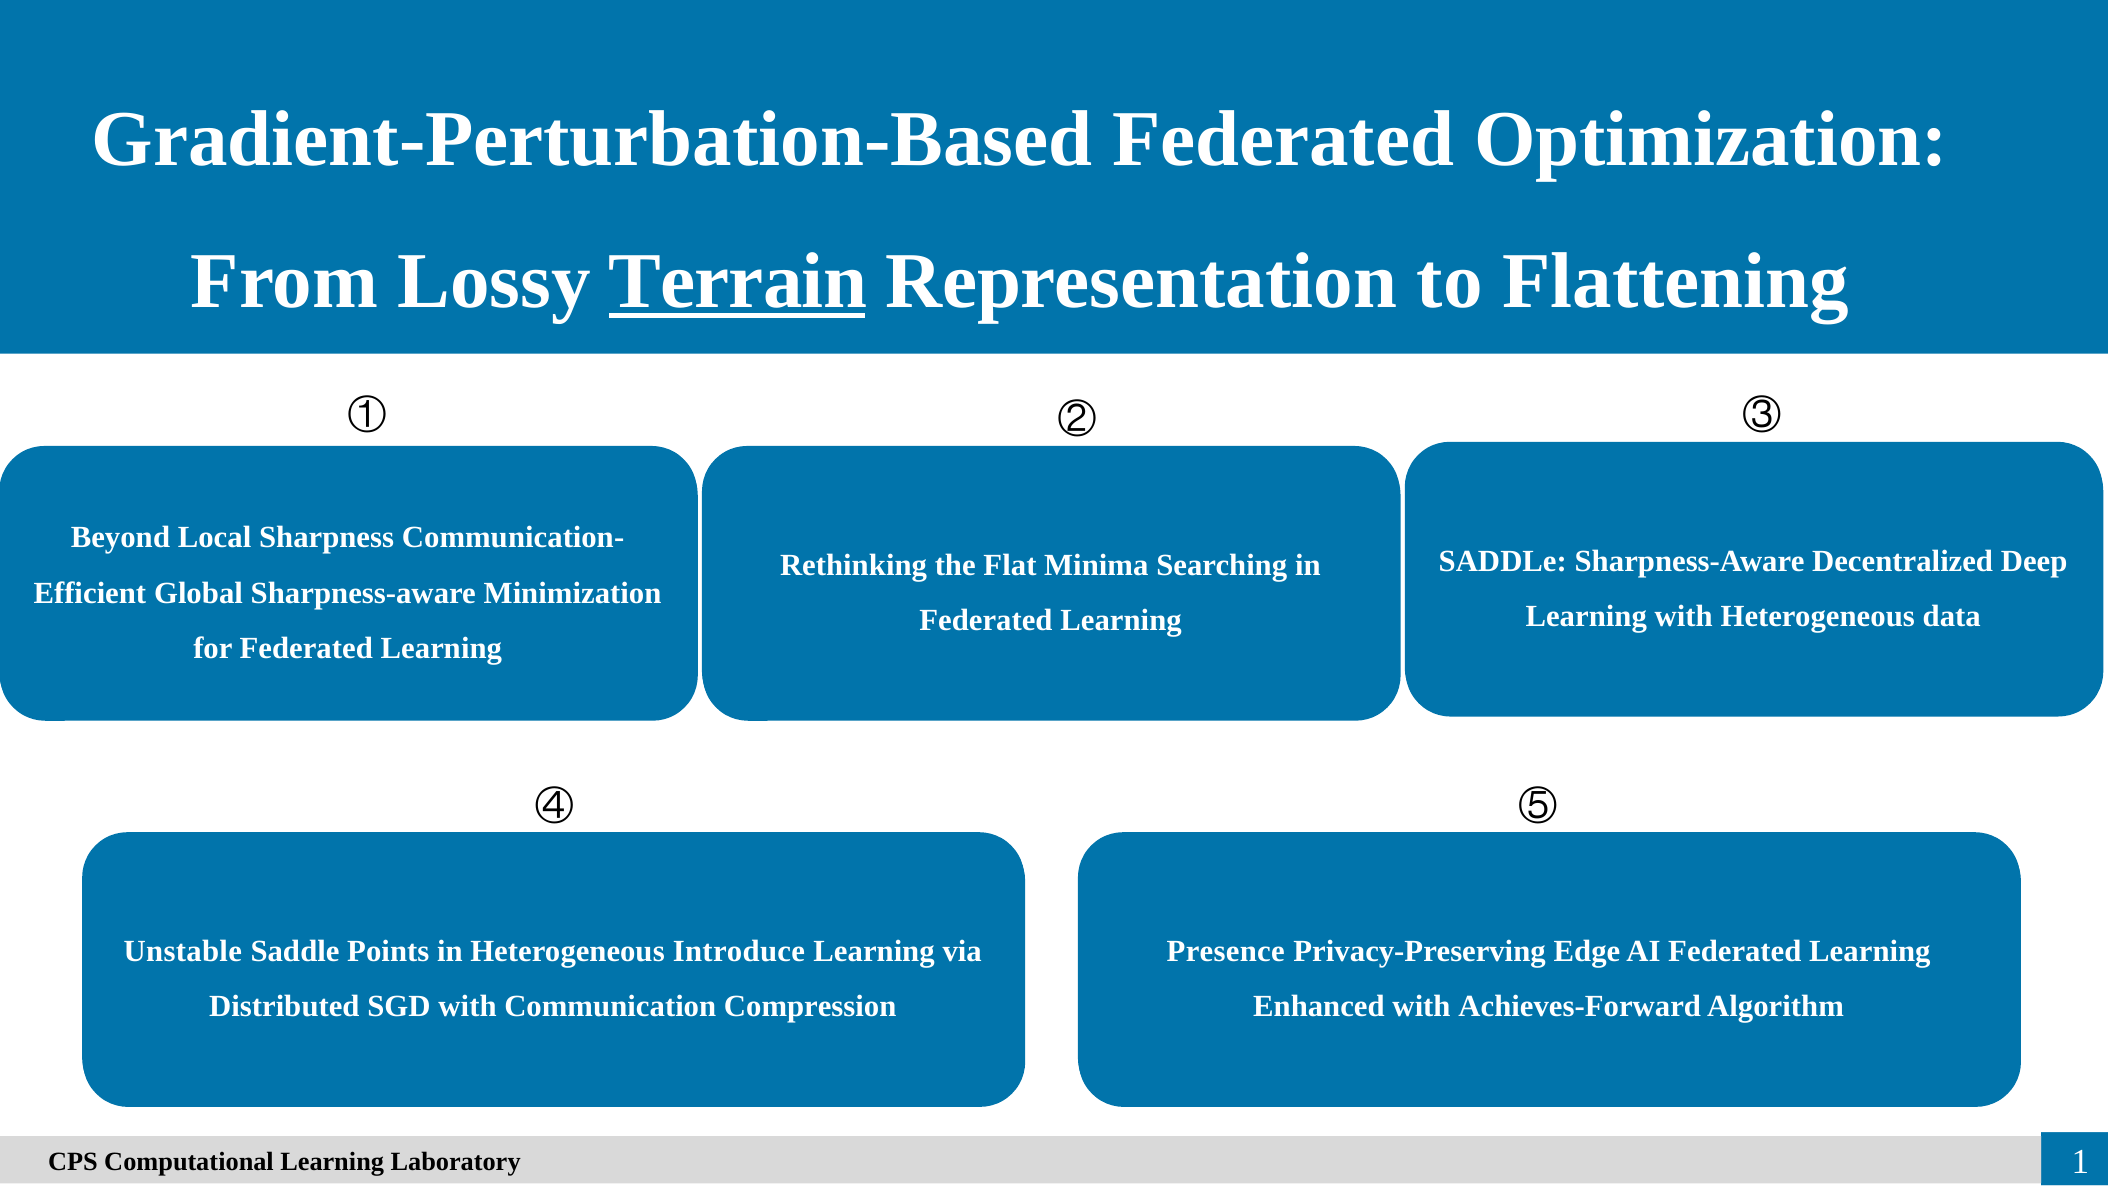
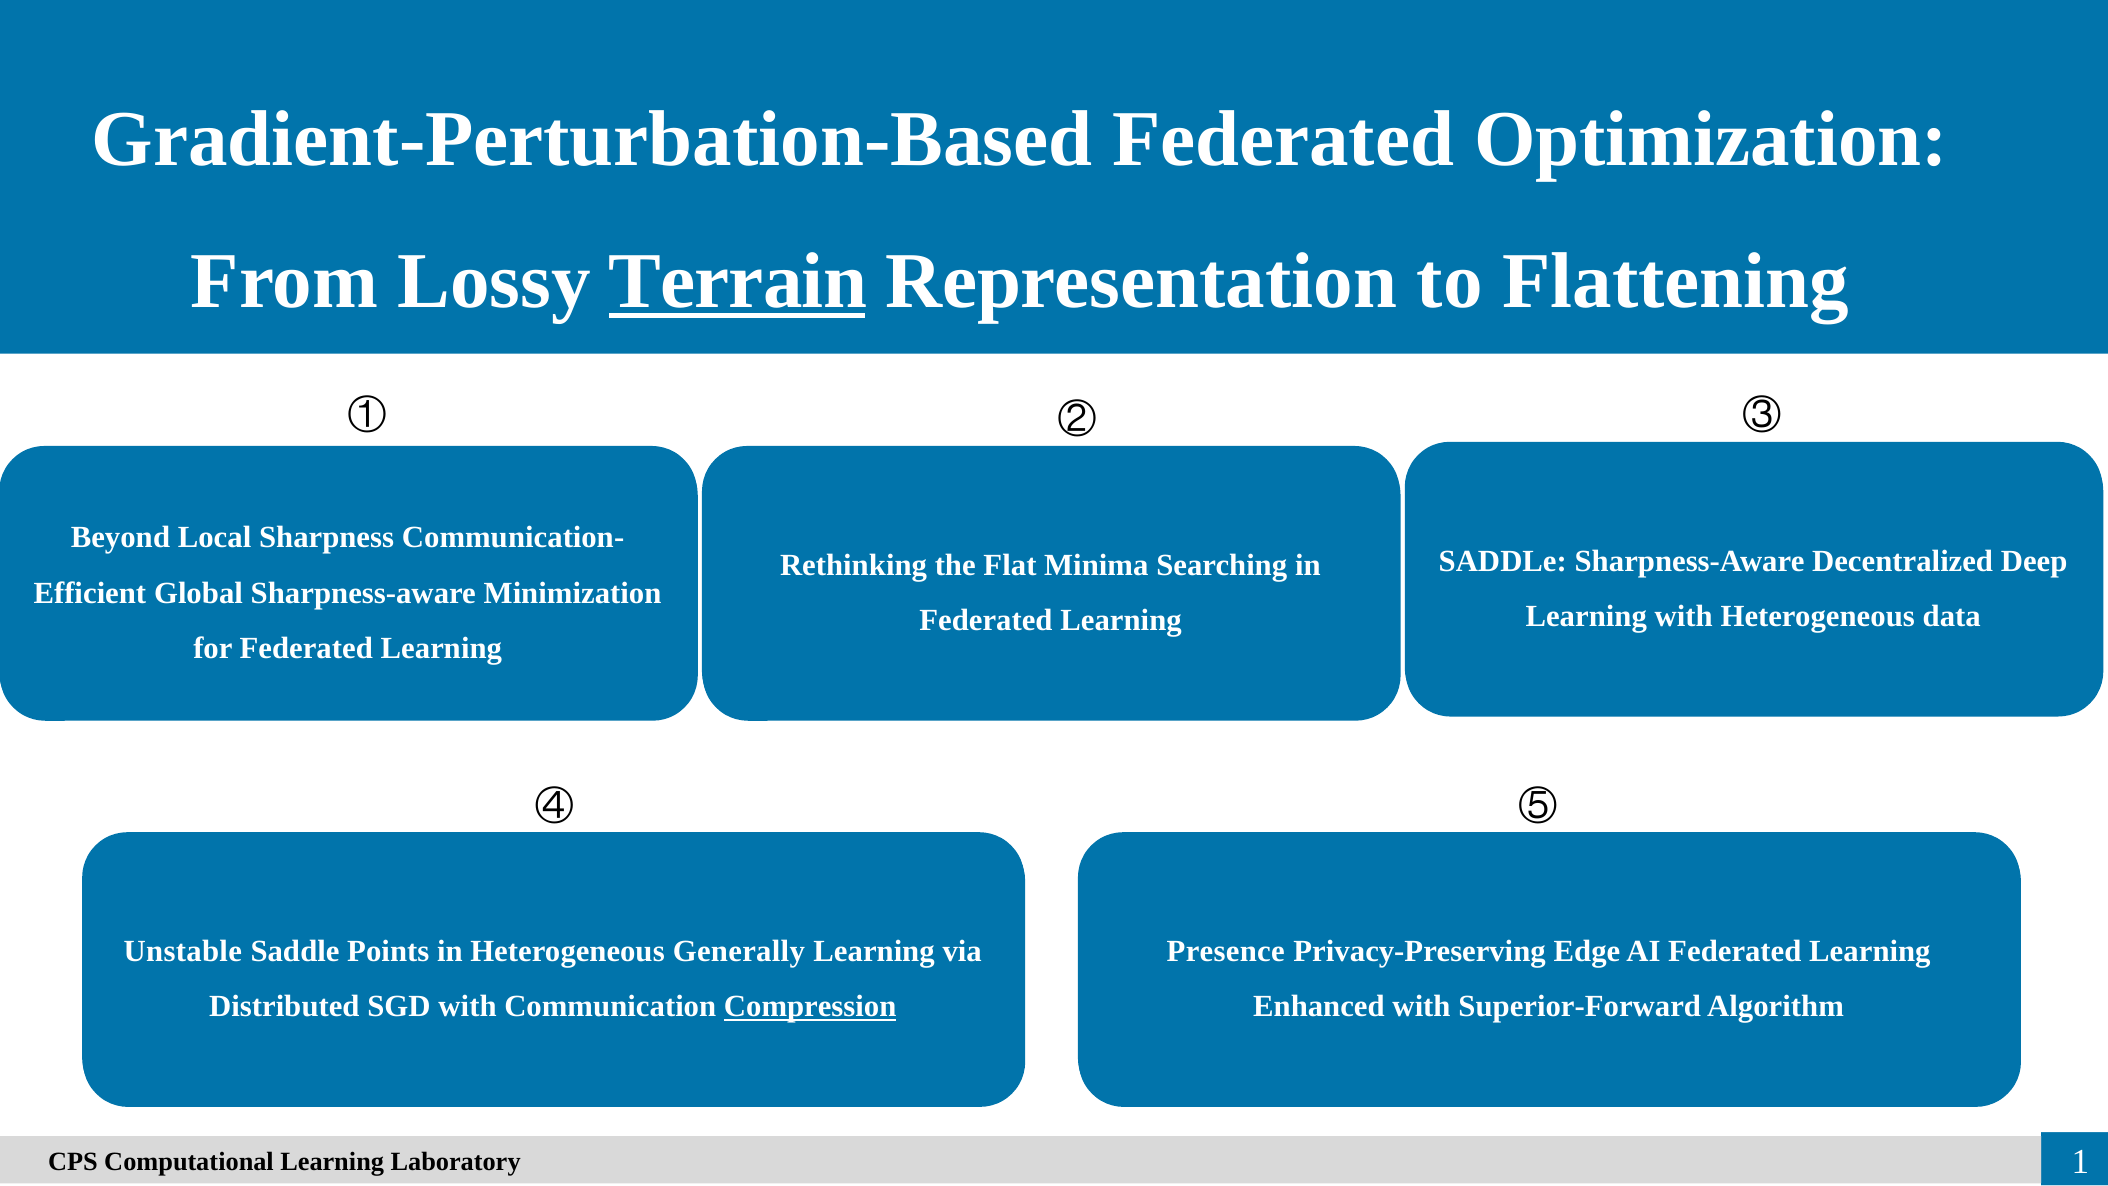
Introduce: Introduce -> Generally (739, 951)
Compression underline: none -> present (810, 1007)
Achieves-Forward: Achieves-Forward -> Superior-Forward (1580, 1007)
